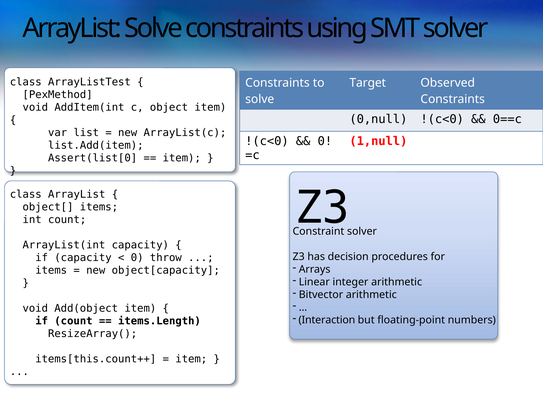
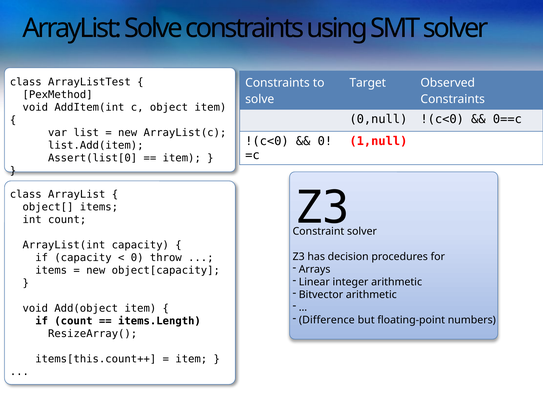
Interaction: Interaction -> Difference (327, 320)
